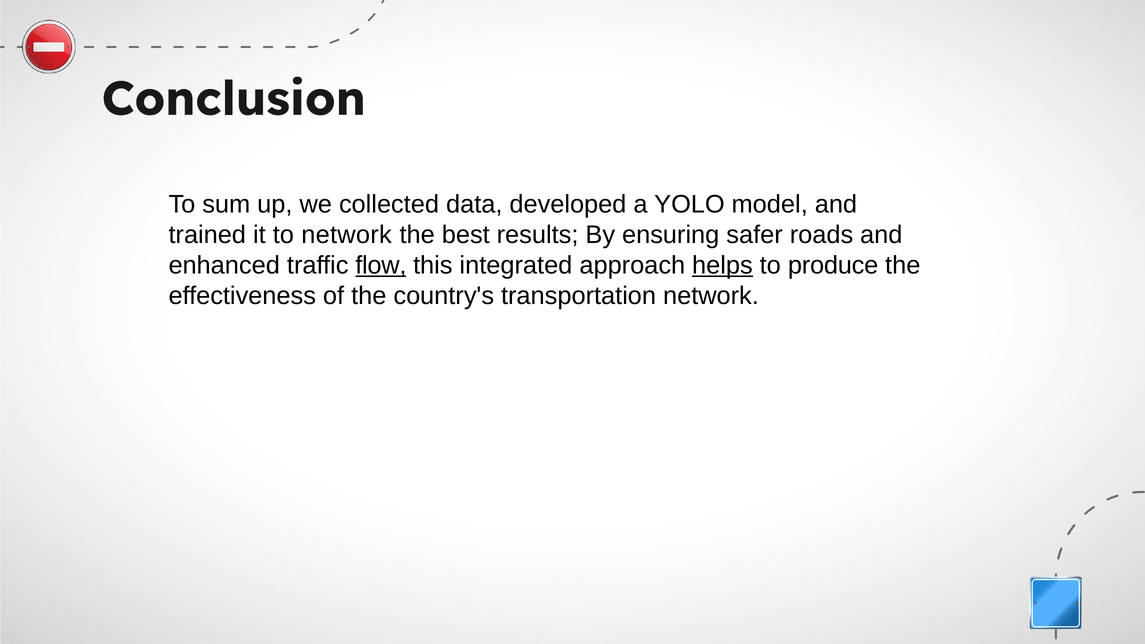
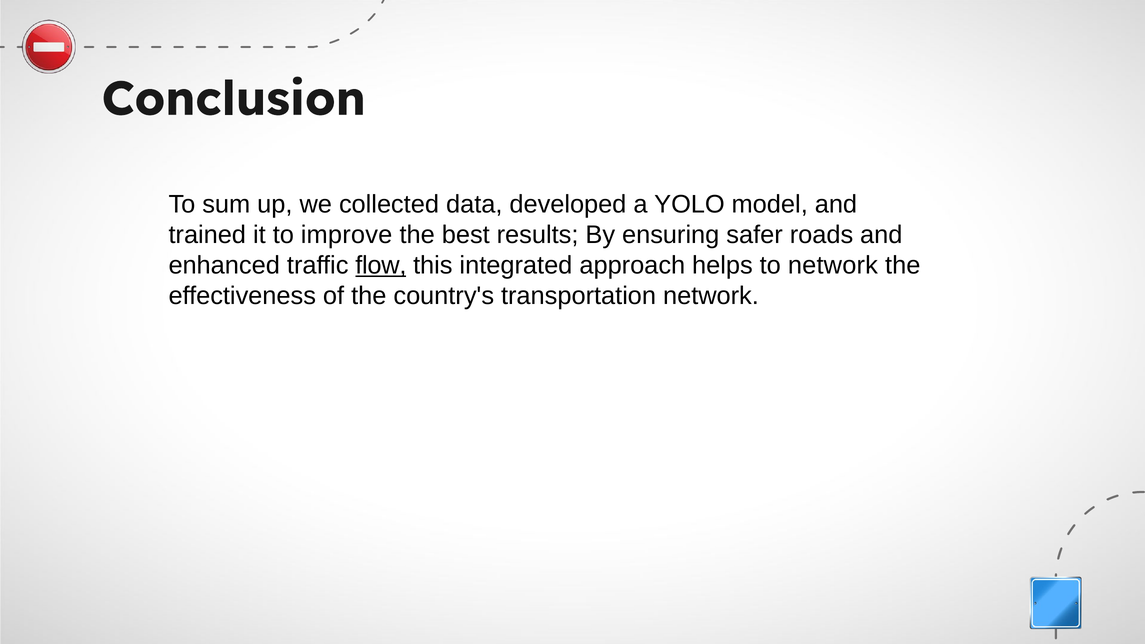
to network: network -> improve (347, 235)
helps underline: present -> none (722, 265)
to produce: produce -> network (833, 265)
